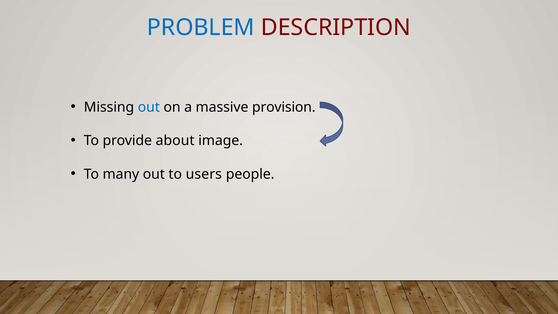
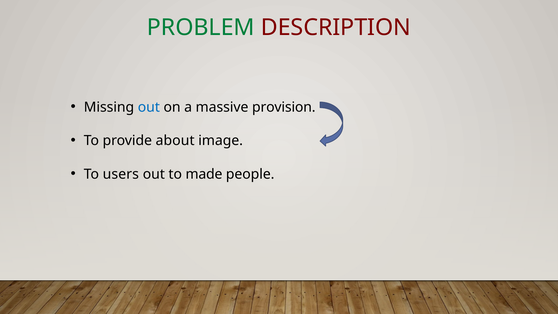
PROBLEM colour: blue -> green (201, 27)
many: many -> users (121, 174)
users: users -> made (204, 174)
